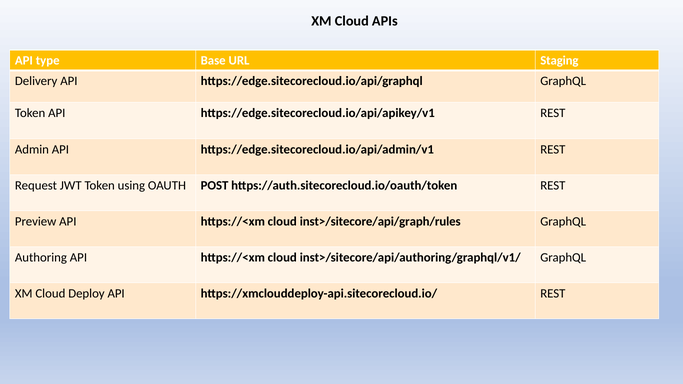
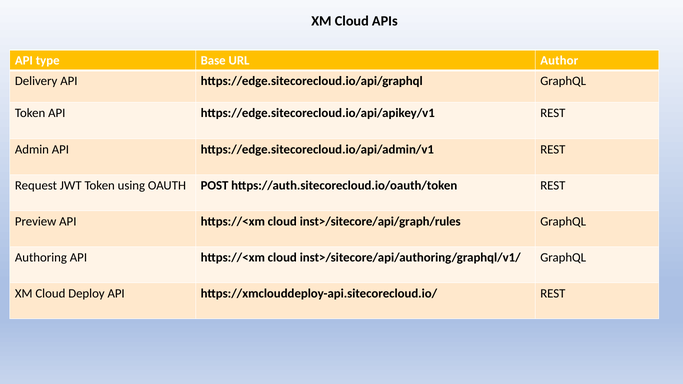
Staging: Staging -> Author (559, 61)
